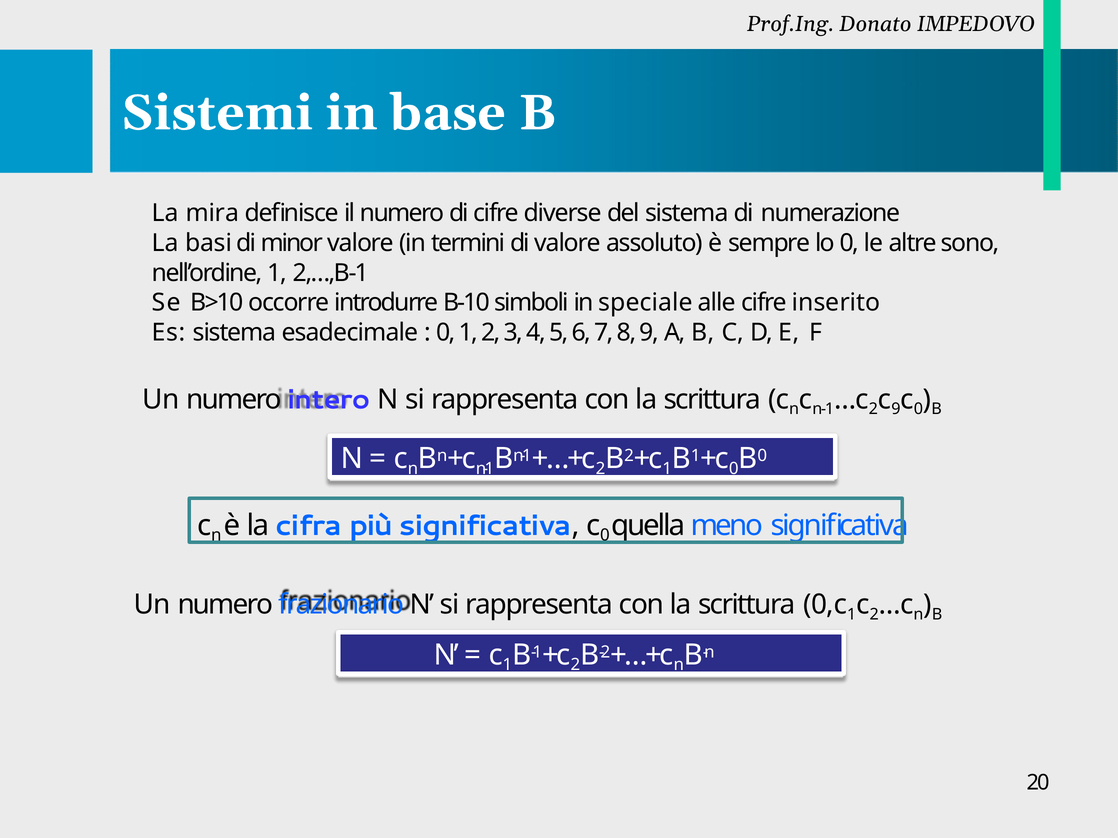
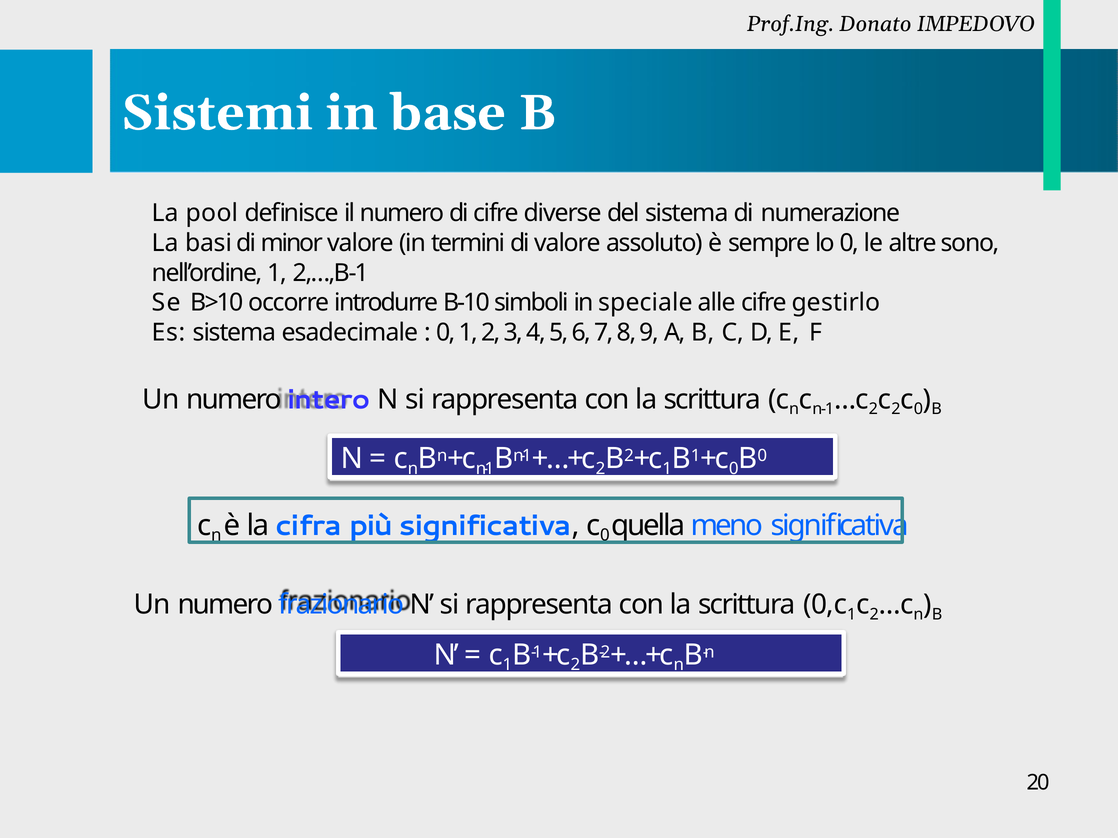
mira: mira -> pool (212, 213)
inserito: inserito -> gestirlo (836, 303)
2 c 9: 9 -> 2 (896, 409)
